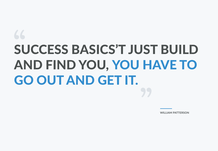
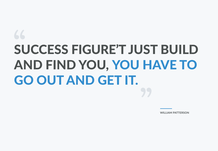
BASICS’T: BASICS’T -> FIGURE’T (99, 50)
